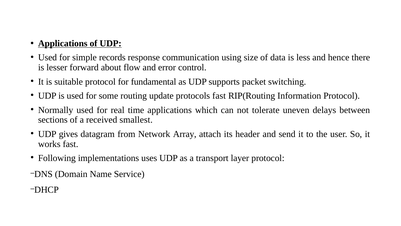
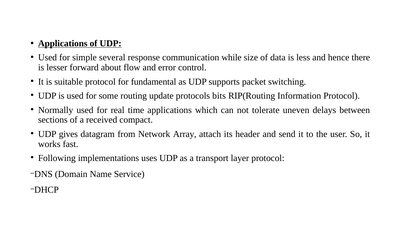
records: records -> several (112, 57)
using: using -> while (232, 57)
protocols fast: fast -> bits (219, 96)
smallest: smallest -> compact (136, 120)
